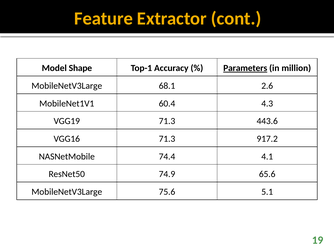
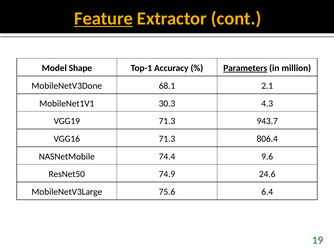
Feature underline: none -> present (104, 19)
MobileNetV3Large: MobileNetV3Large -> MobileNetV3Done (67, 86)
2.6: 2.6 -> 2.1 (267, 86)
60.4: 60.4 -> 30.3 (167, 104)
443.6: 443.6 -> 943.7 (267, 121)
917.2: 917.2 -> 806.4 (267, 139)
4.1: 4.1 -> 9.6 (267, 157)
65.6: 65.6 -> 24.6 (267, 174)
5.1: 5.1 -> 6.4 (267, 192)
